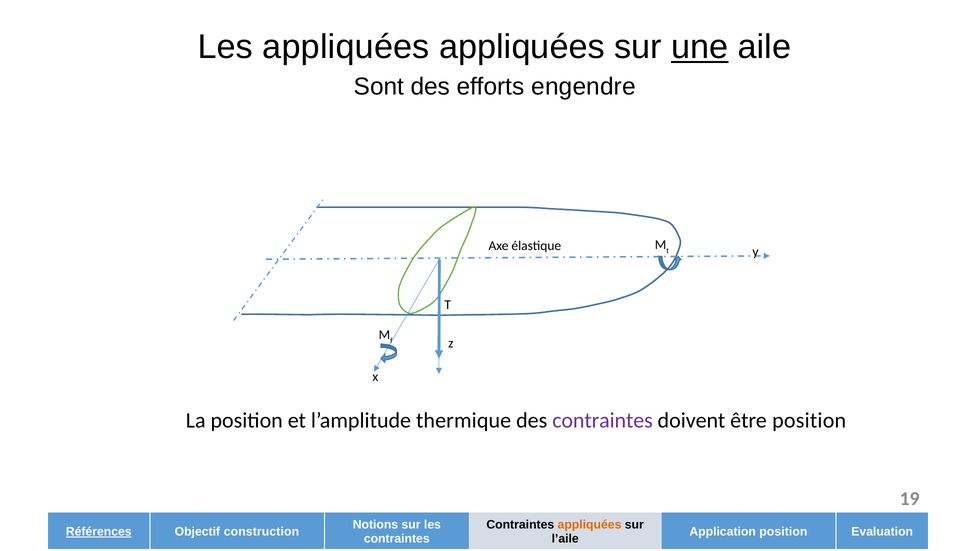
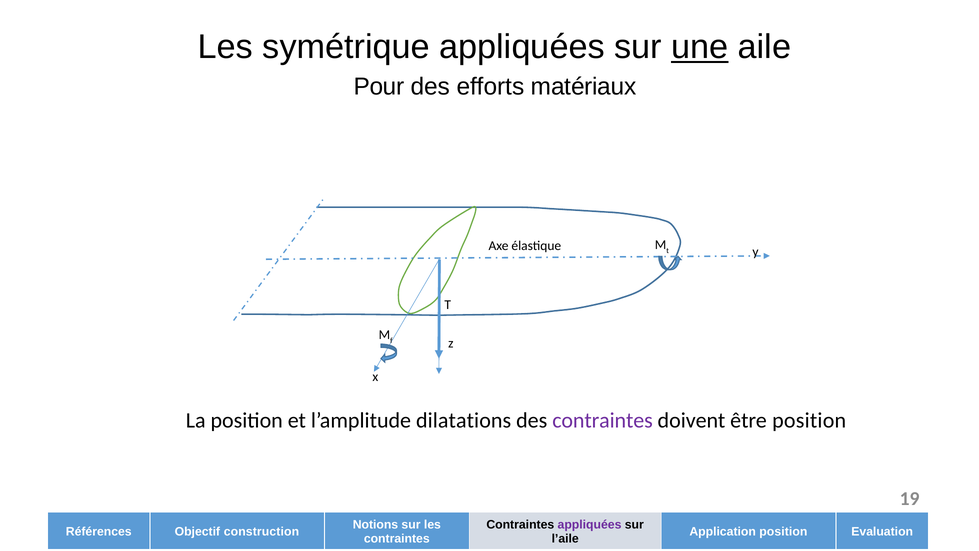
Les appliquées: appliquées -> symétrique (346, 47)
Sont: Sont -> Pour (379, 87)
engendre: engendre -> matériaux (584, 87)
thermique: thermique -> dilatations (464, 420)
appliquées colour: orange -> purple (590, 524)
Références underline: present -> none (99, 531)
